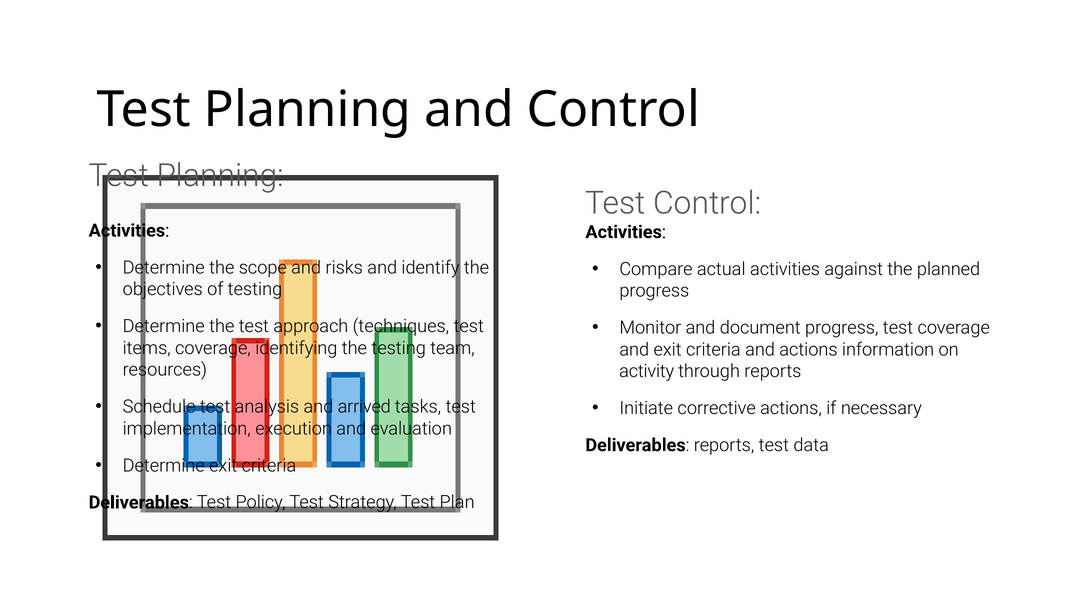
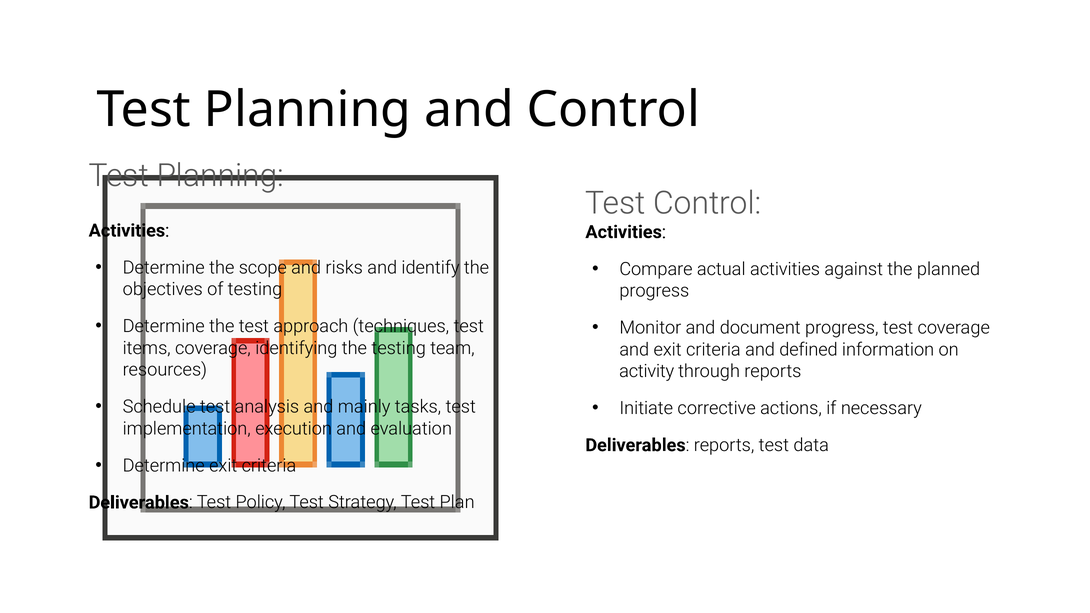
and actions: actions -> defined (809, 350)
arrived: arrived -> mainly (364, 407)
